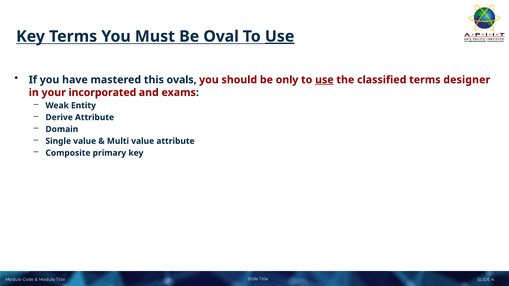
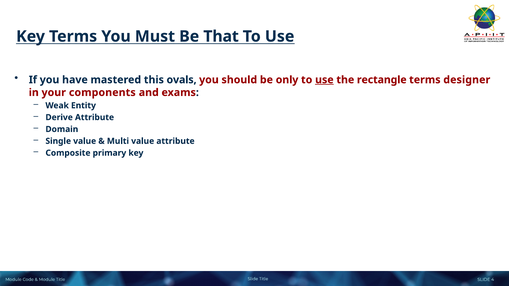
Oval: Oval -> That (221, 36)
Use underline: present -> none (280, 36)
classified: classified -> rectangle (382, 80)
incorporated: incorporated -> components (102, 93)
